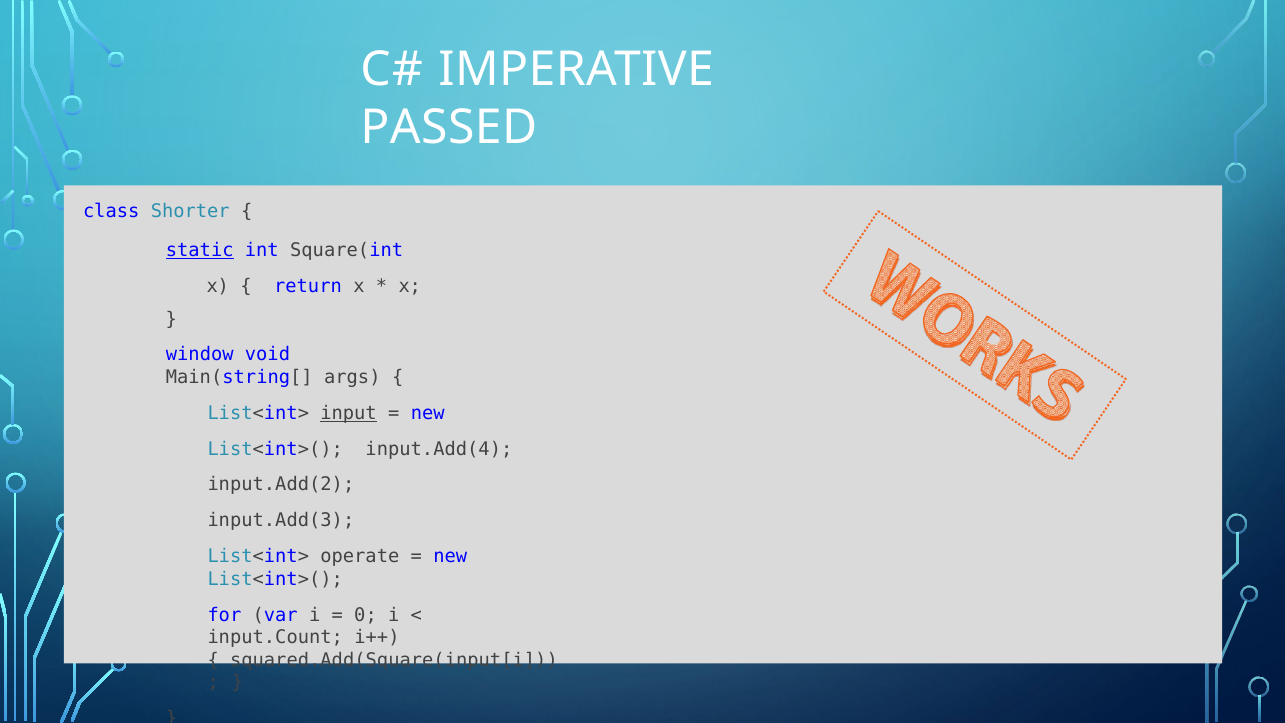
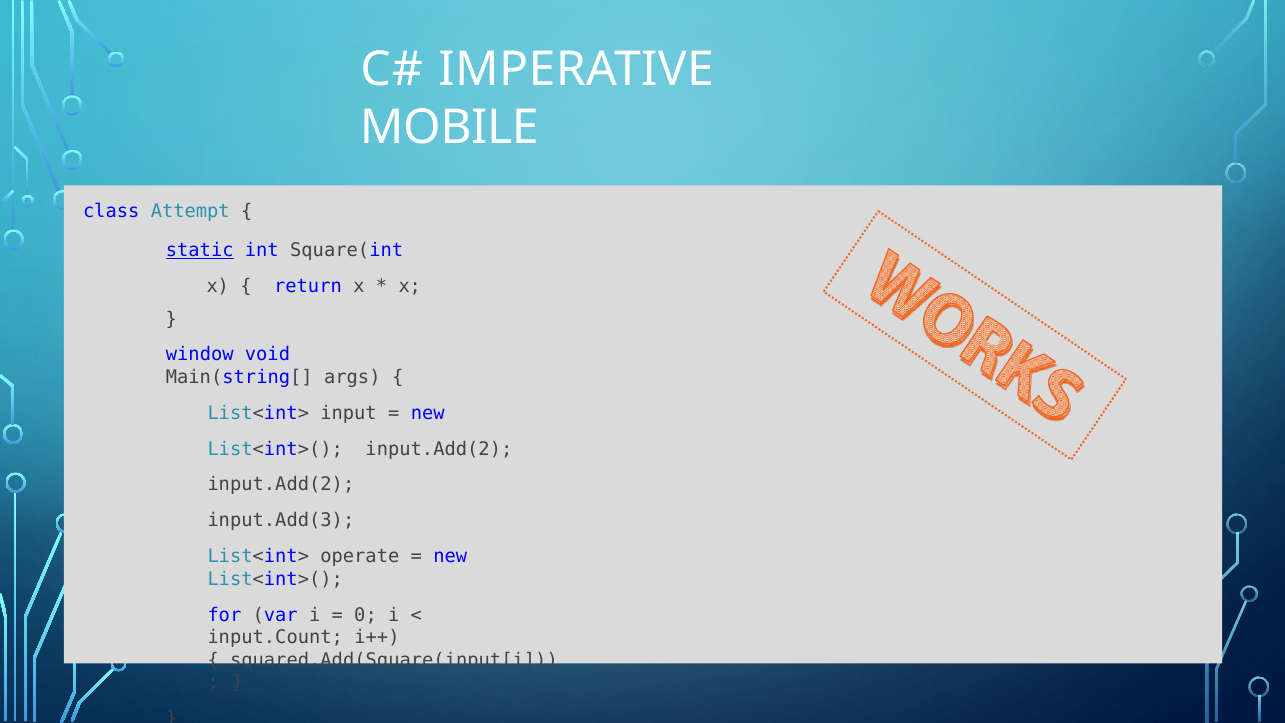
PASSED: PASSED -> MOBILE (449, 127)
Shorter: Shorter -> Attempt (190, 211)
input underline: present -> none (349, 413)
List<int>( input.Add(4: input.Add(4 -> input.Add(2 (439, 449)
